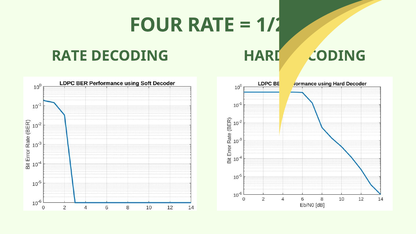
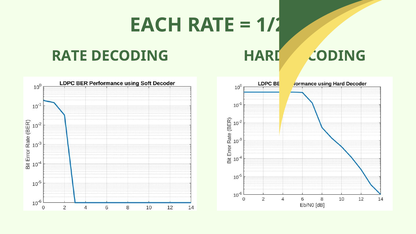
FOUR: FOUR -> EACH (156, 25)
